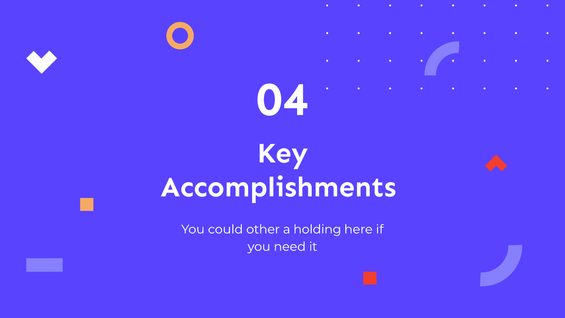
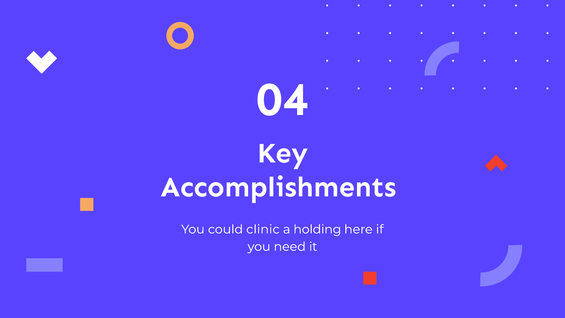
other: other -> clinic (263, 229)
